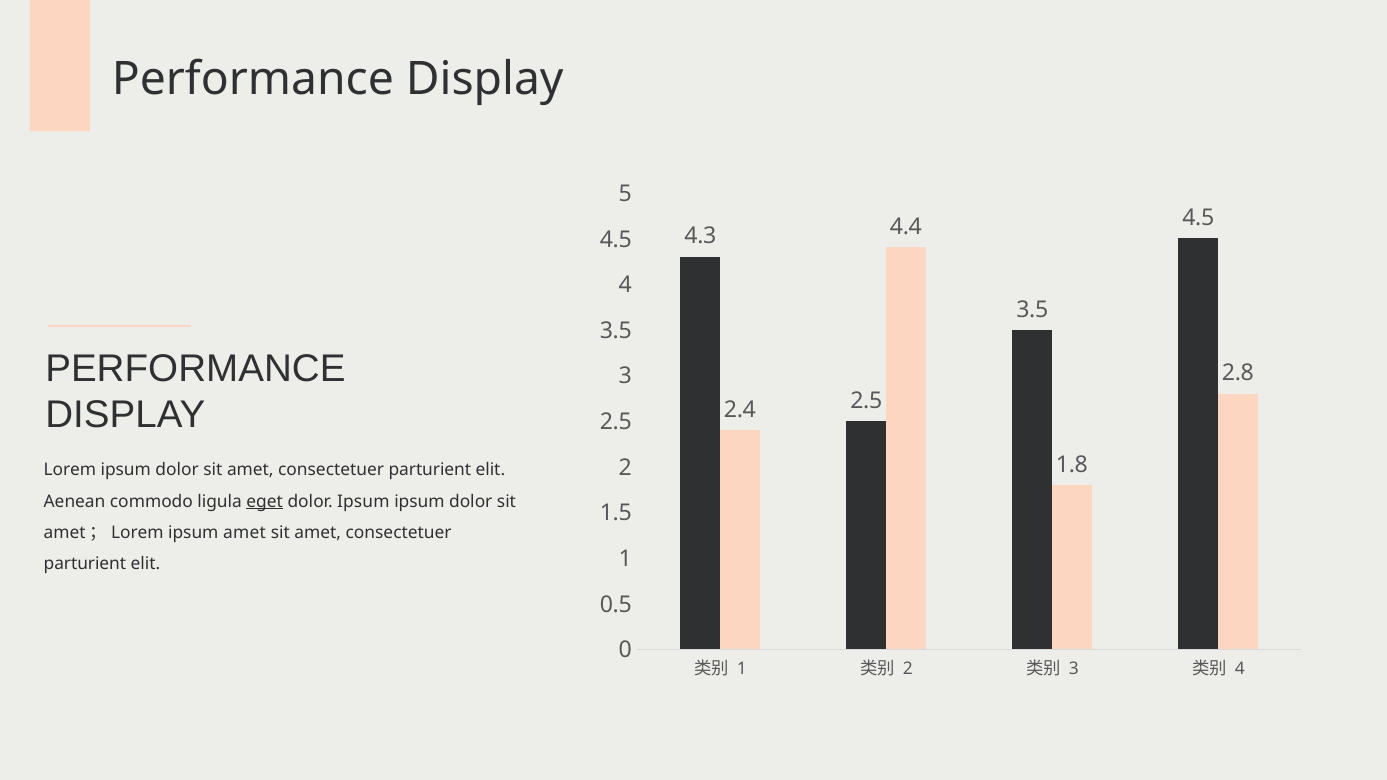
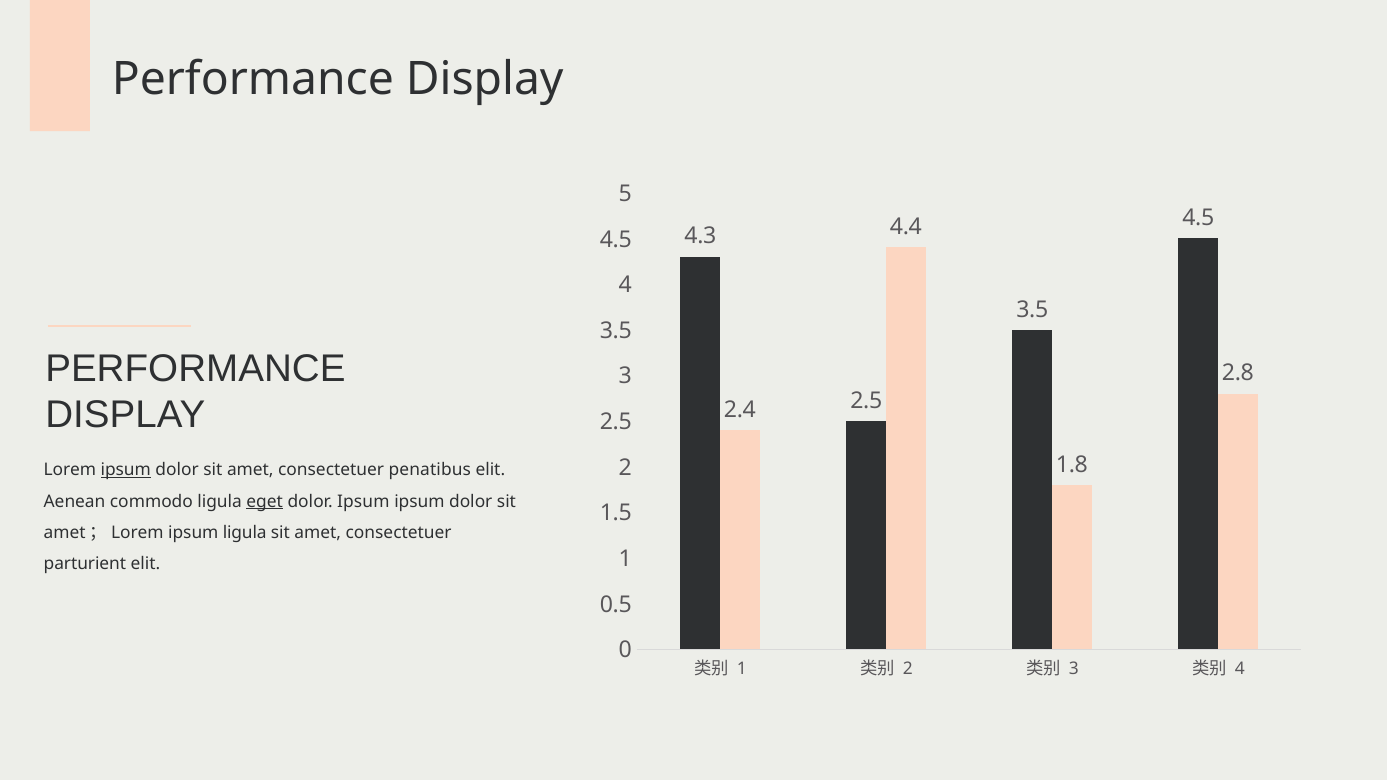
ipsum underline: none -> present (126, 470)
parturient: parturient -> penatibus (430, 470)
ipsum amet: amet -> ligula (245, 533)
